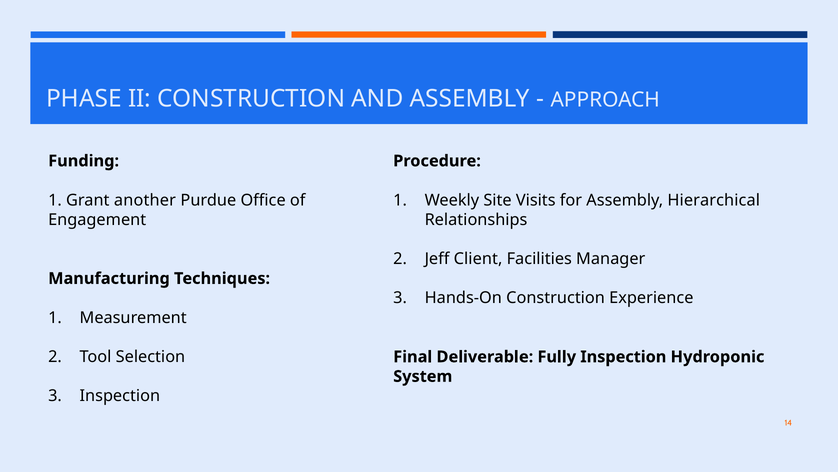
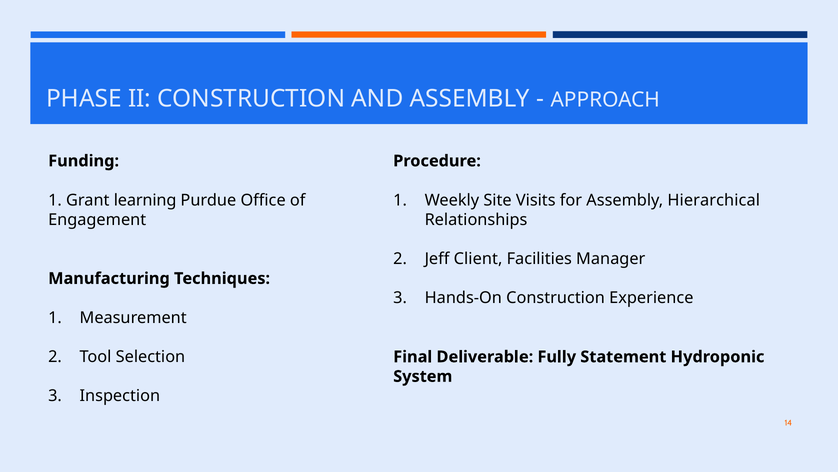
another: another -> learning (145, 200)
Fully Inspection: Inspection -> Statement (623, 356)
